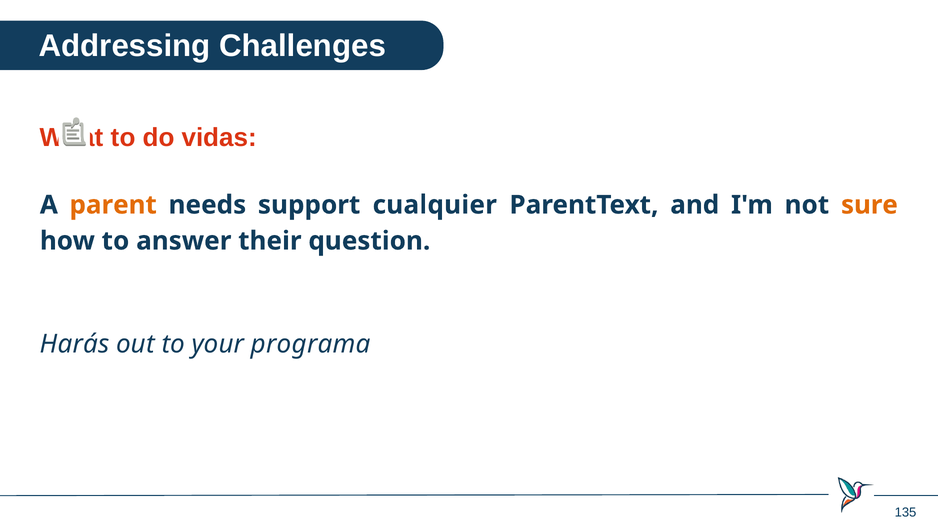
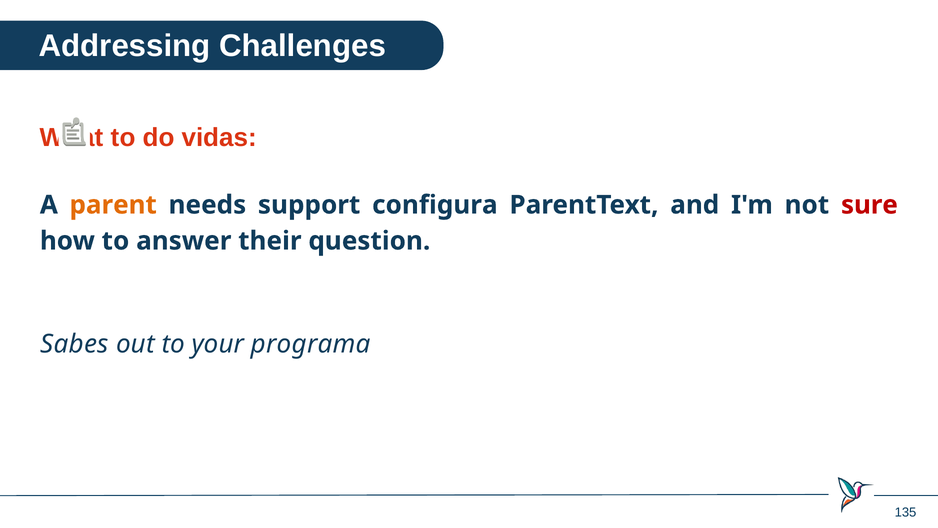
cualquier: cualquier -> configura (435, 205)
sure colour: orange -> red (869, 205)
Harás: Harás -> Sabes (75, 344)
